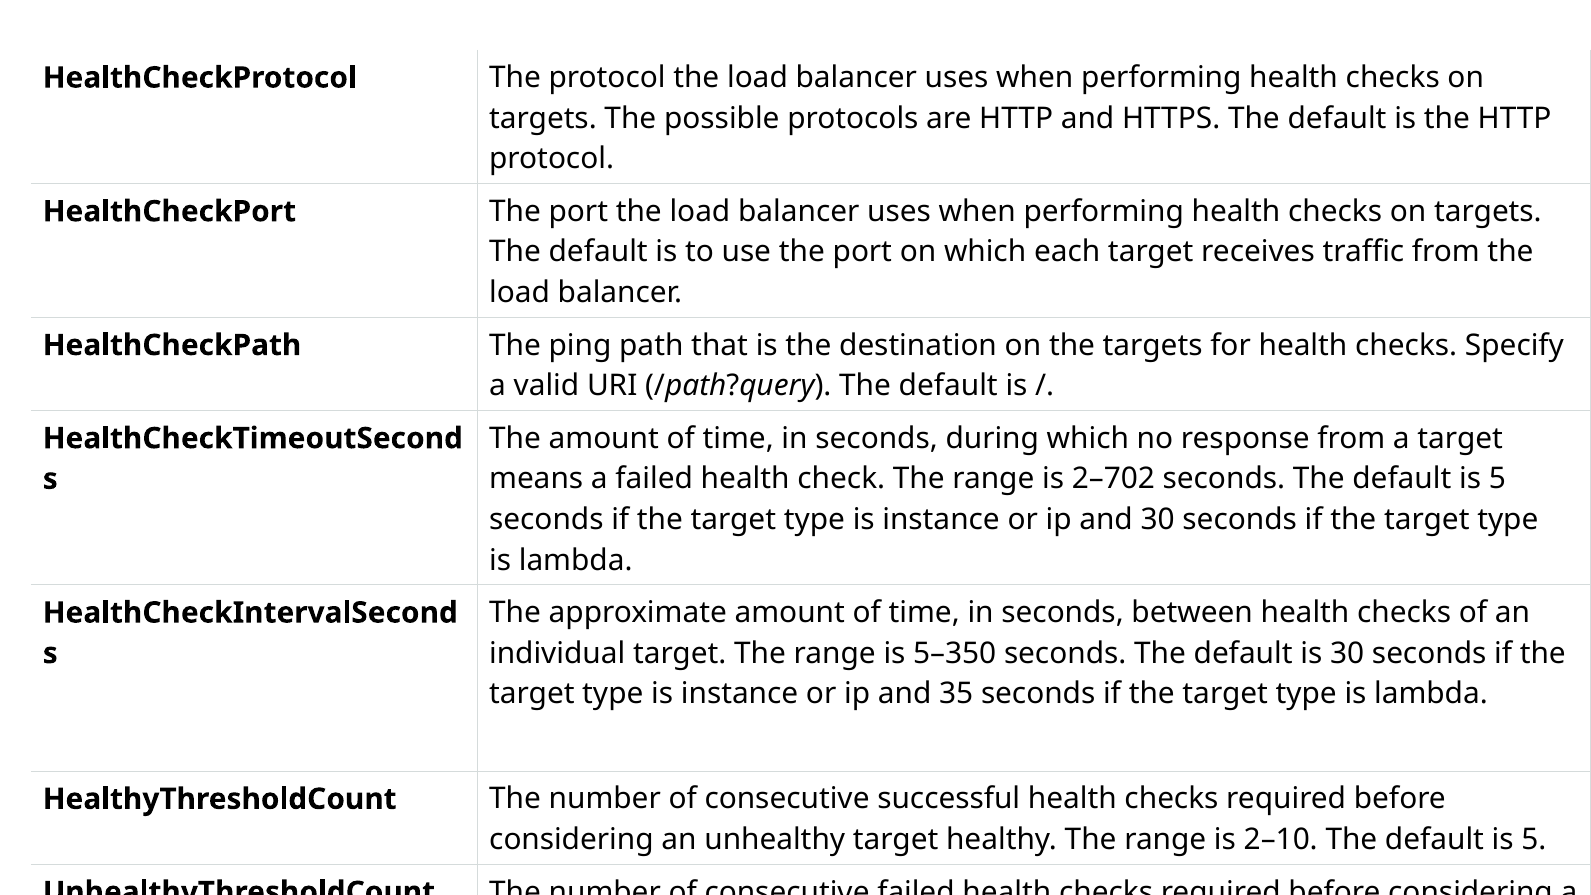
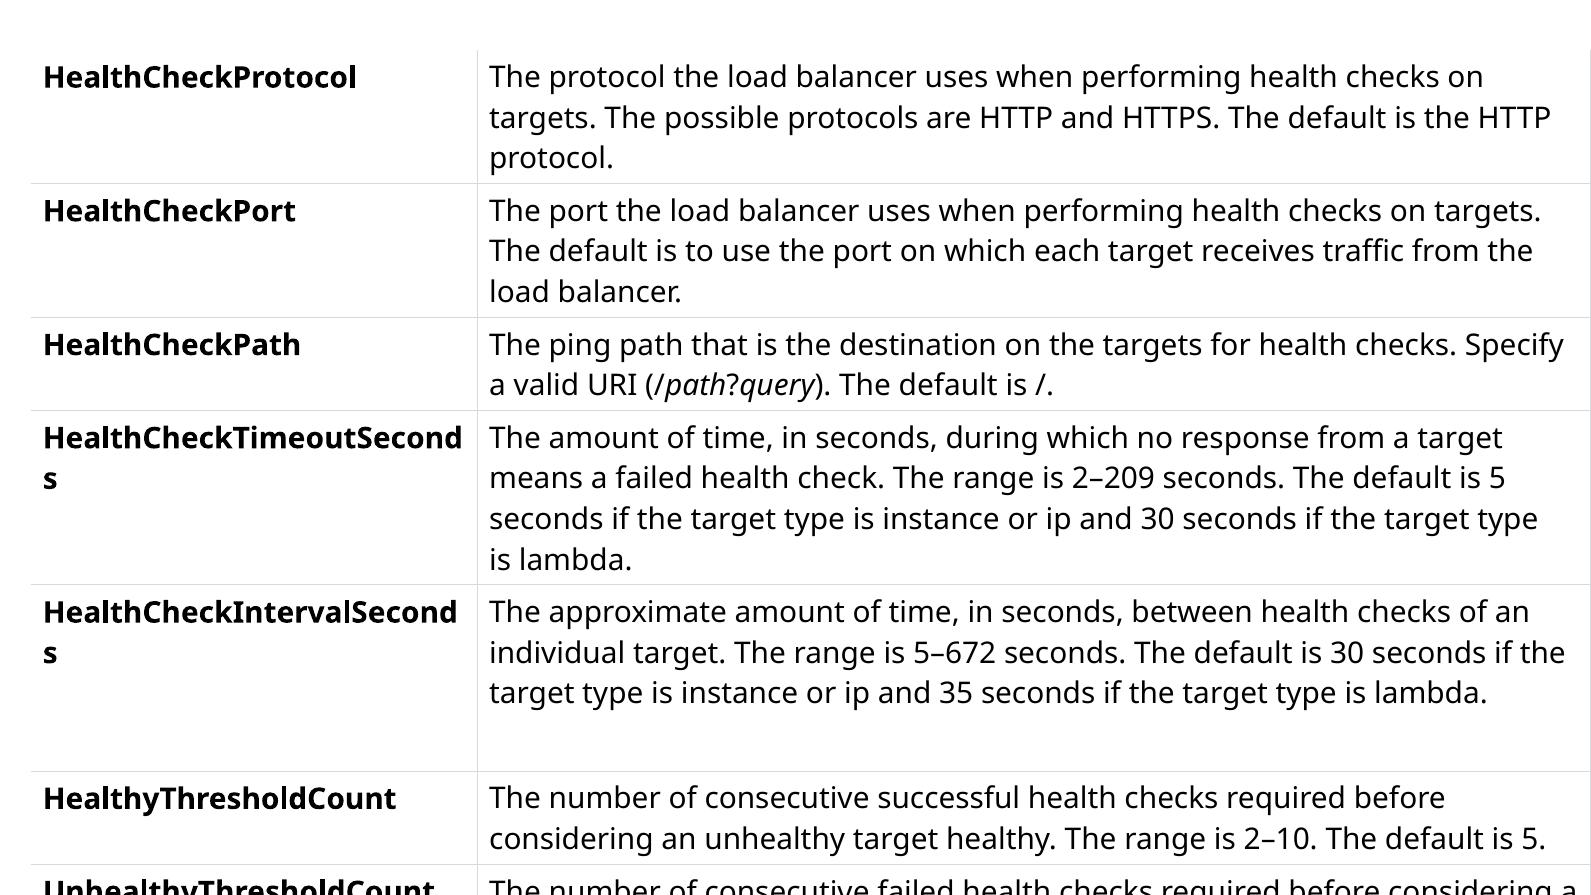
2–702: 2–702 -> 2–209 (1113, 479)
5–350: 5–350 -> 5–672 (955, 653)
